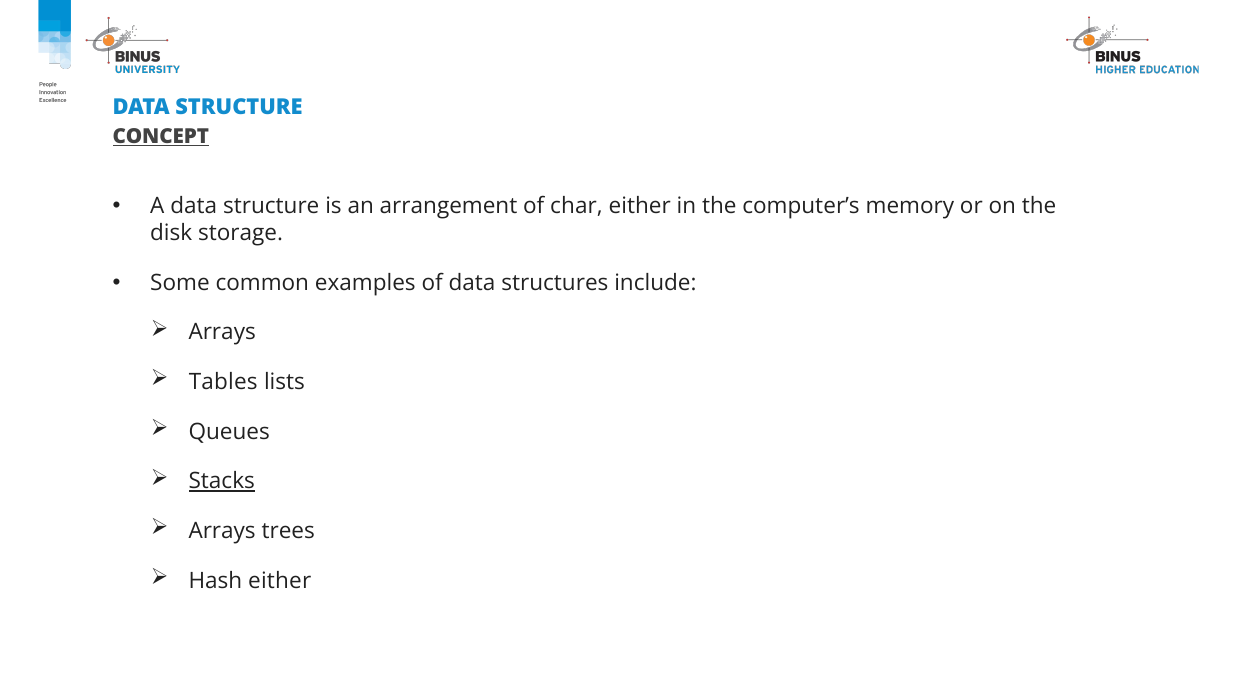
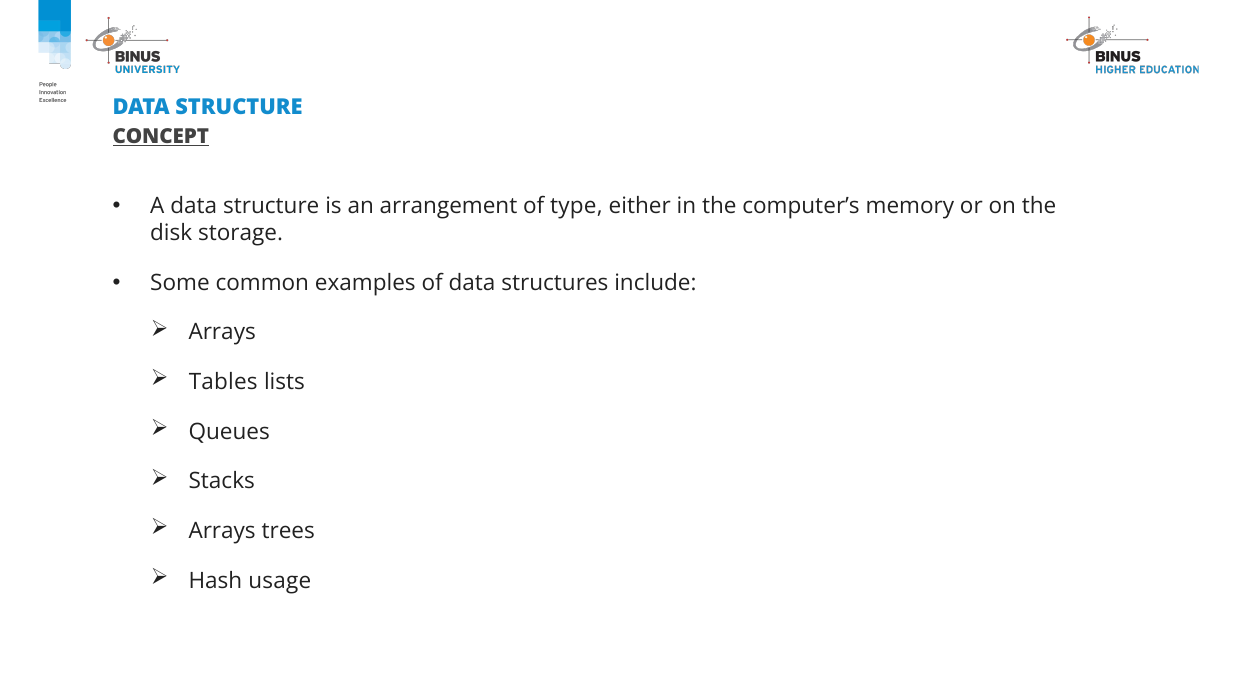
char: char -> type (576, 206)
Stacks underline: present -> none (222, 481)
Hash either: either -> usage (280, 581)
